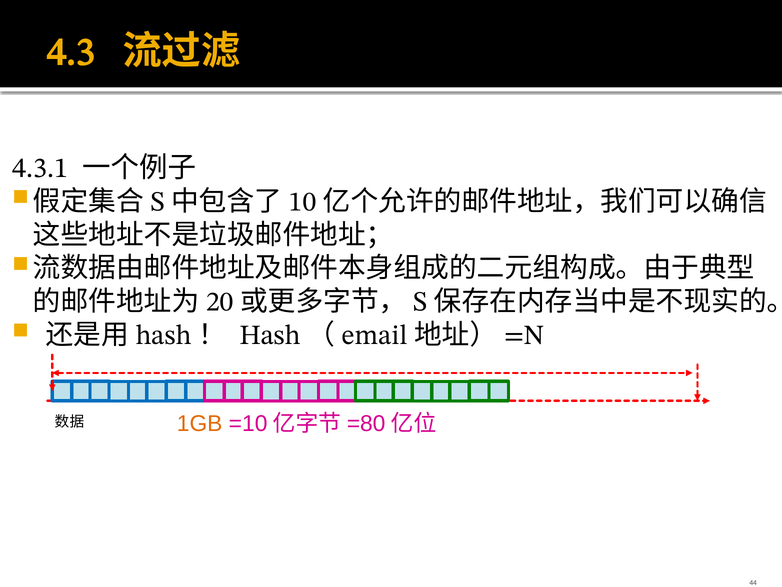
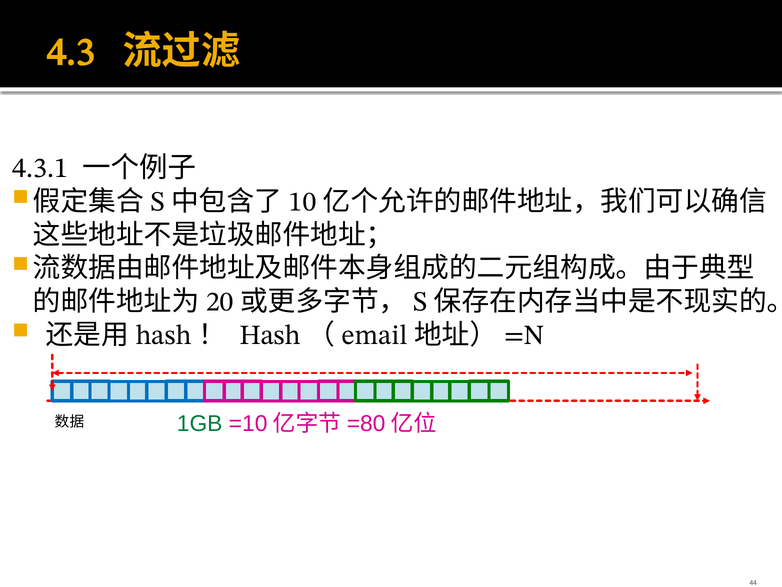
1GB colour: orange -> green (200, 423)
